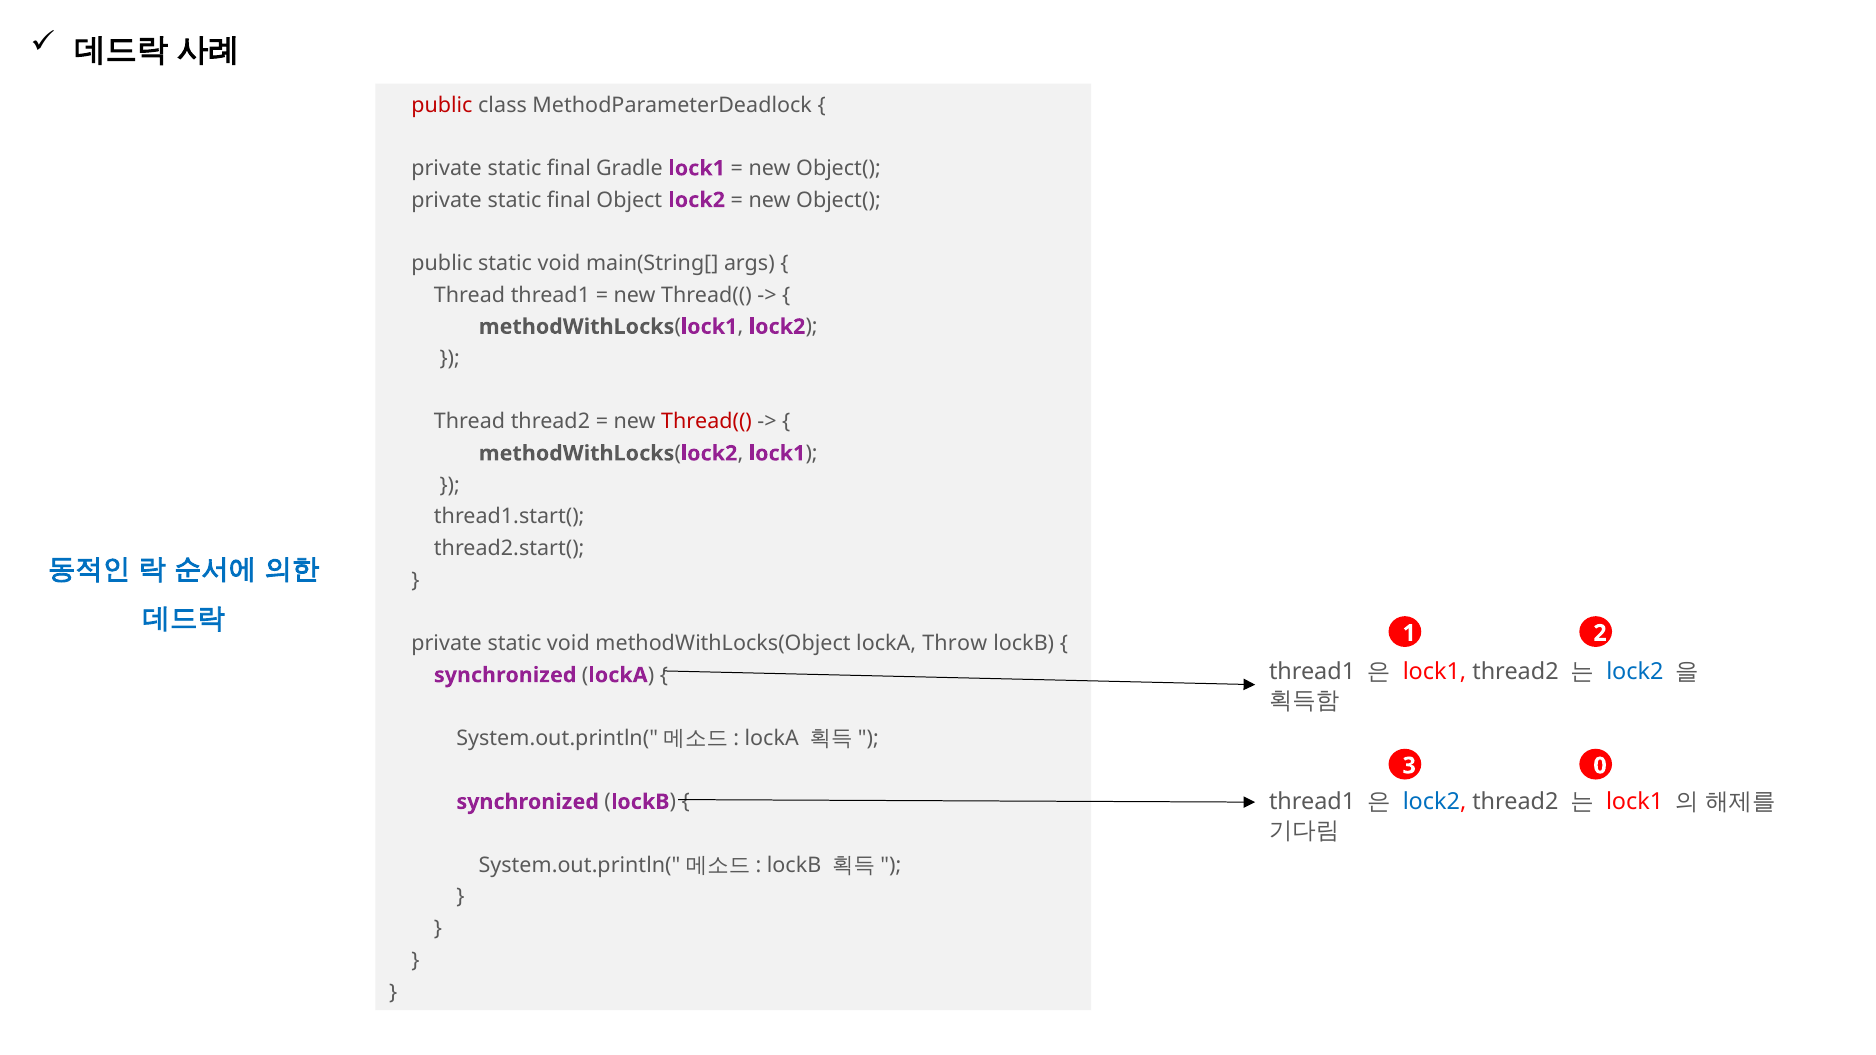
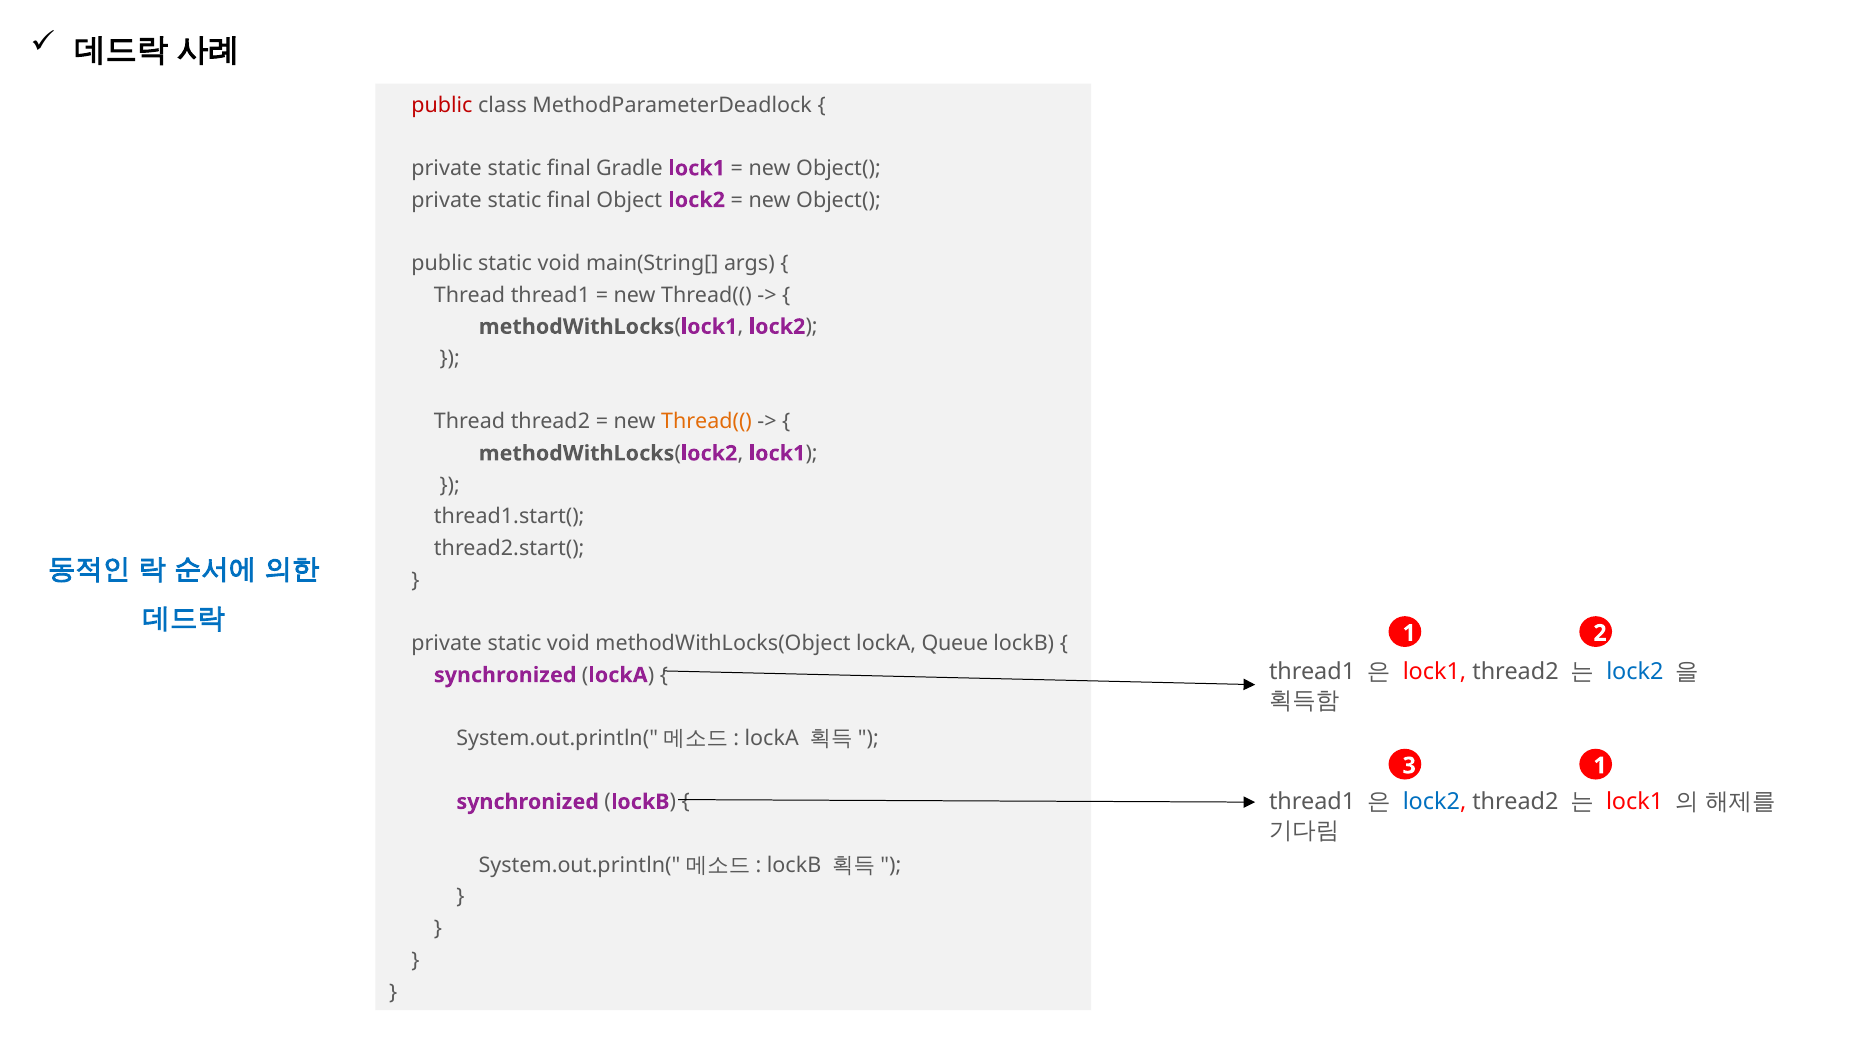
Thread(( colour: red -> orange (707, 422)
Throw: Throw -> Queue (955, 644)
3 0: 0 -> 1 (1600, 766)
